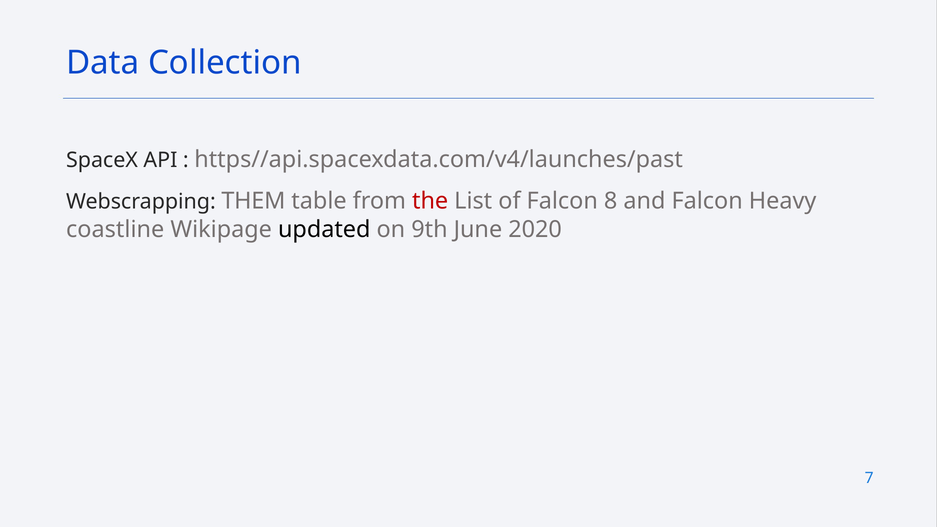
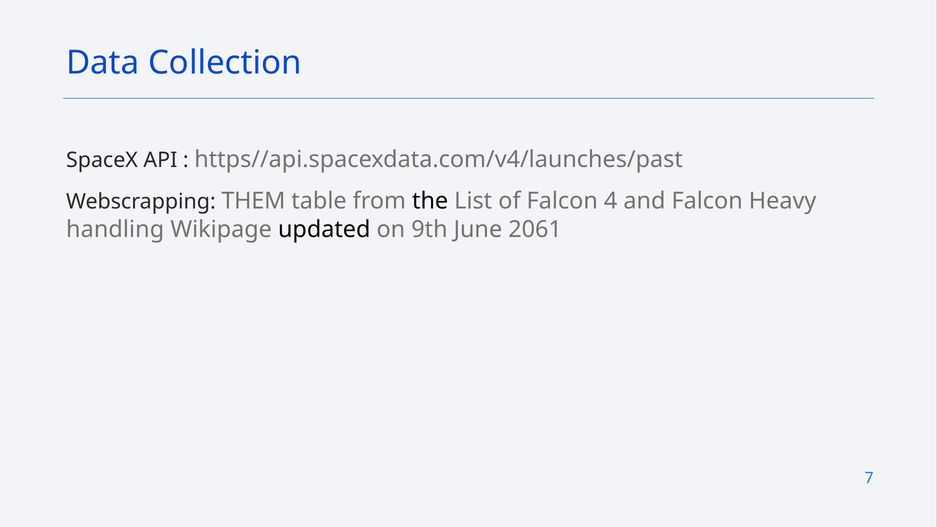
the colour: red -> black (430, 201)
8: 8 -> 4 (611, 201)
coastline: coastline -> handling (115, 229)
2020: 2020 -> 2061 (535, 229)
